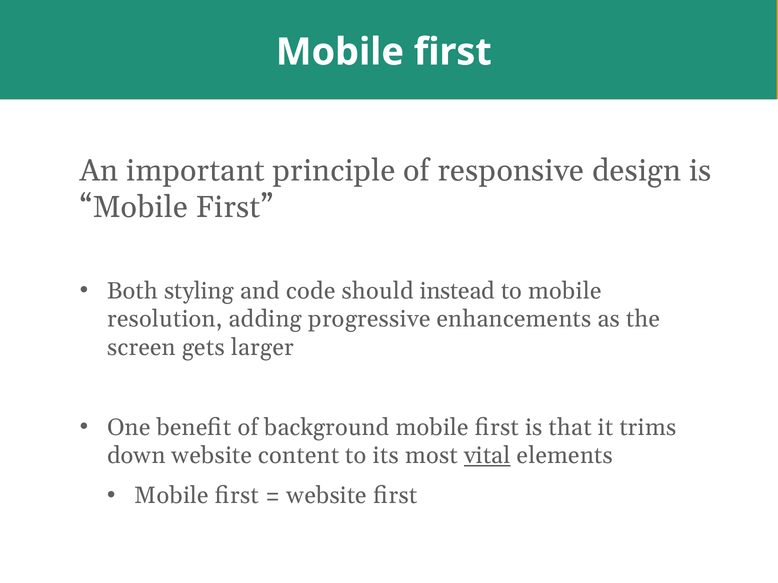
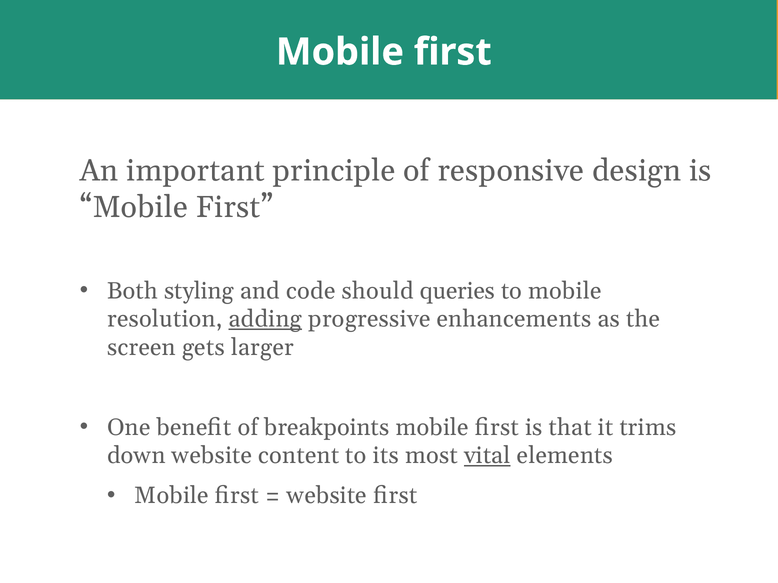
instead: instead -> queries (457, 291)
adding underline: none -> present (265, 319)
background: background -> breakpoints (327, 428)
